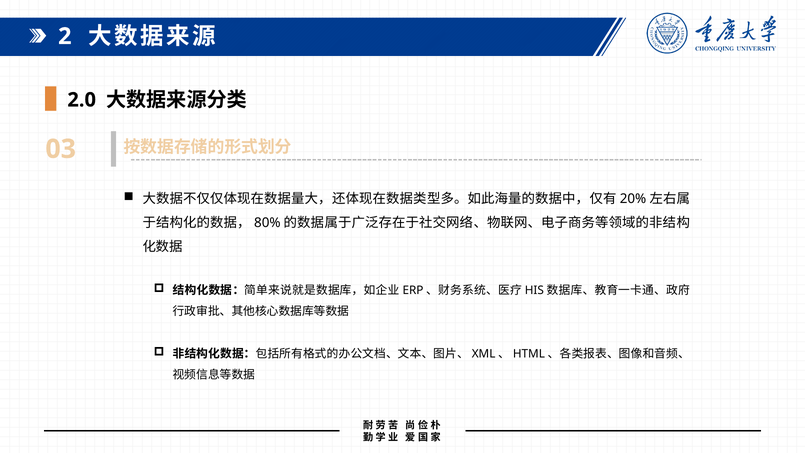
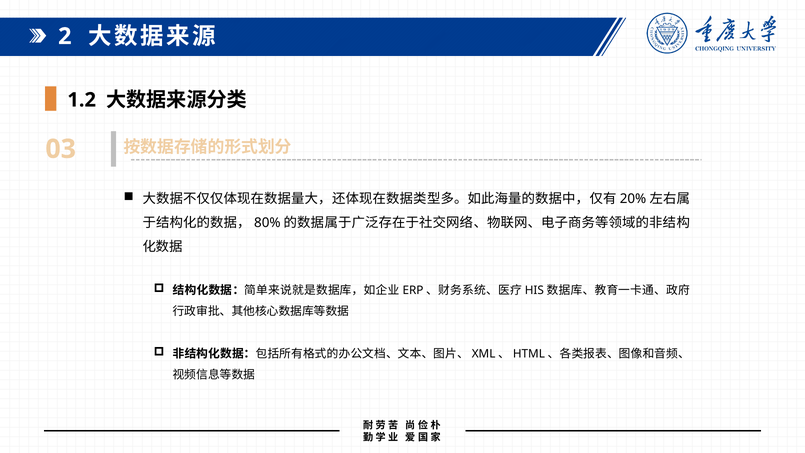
2.0: 2.0 -> 1.2 (82, 100)
